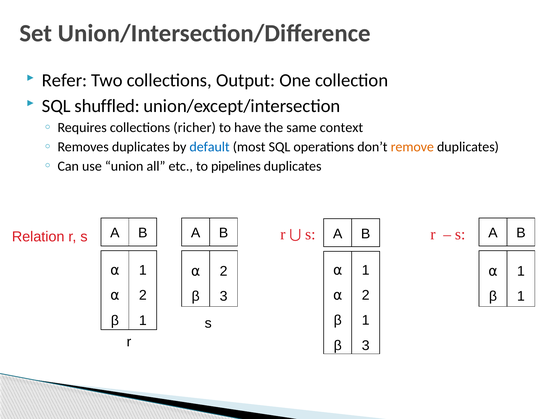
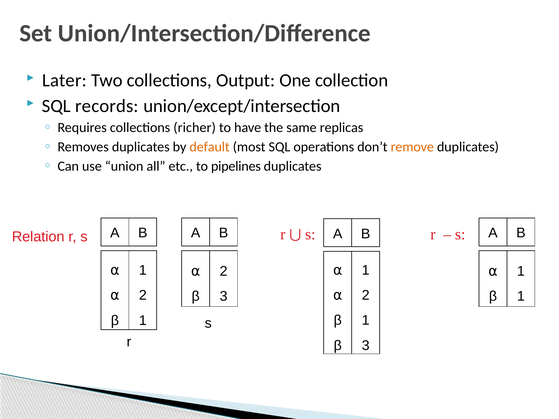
Refer: Refer -> Later (64, 80)
shuffled: shuffled -> records (107, 106)
context: context -> replicas (342, 128)
default colour: blue -> orange (210, 147)
